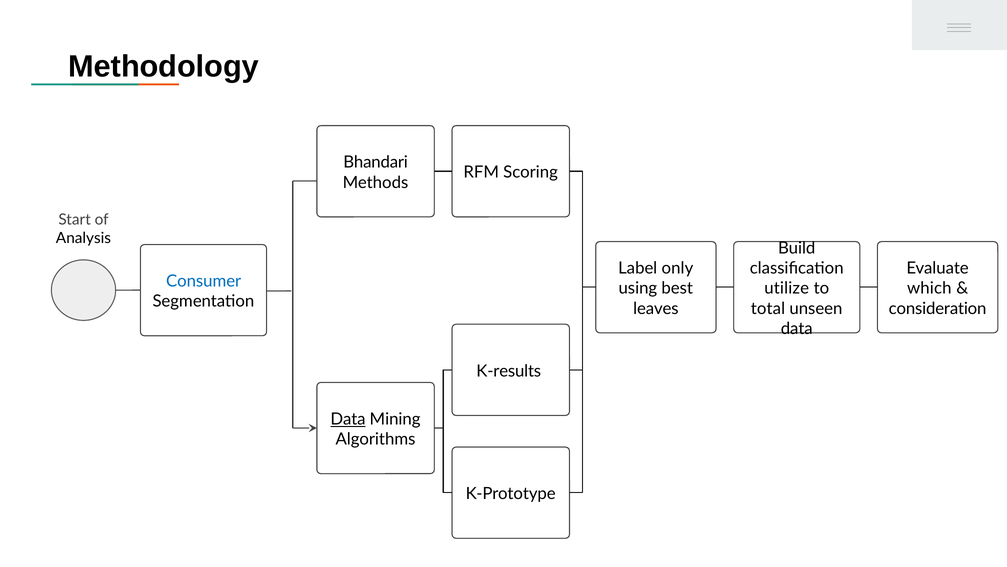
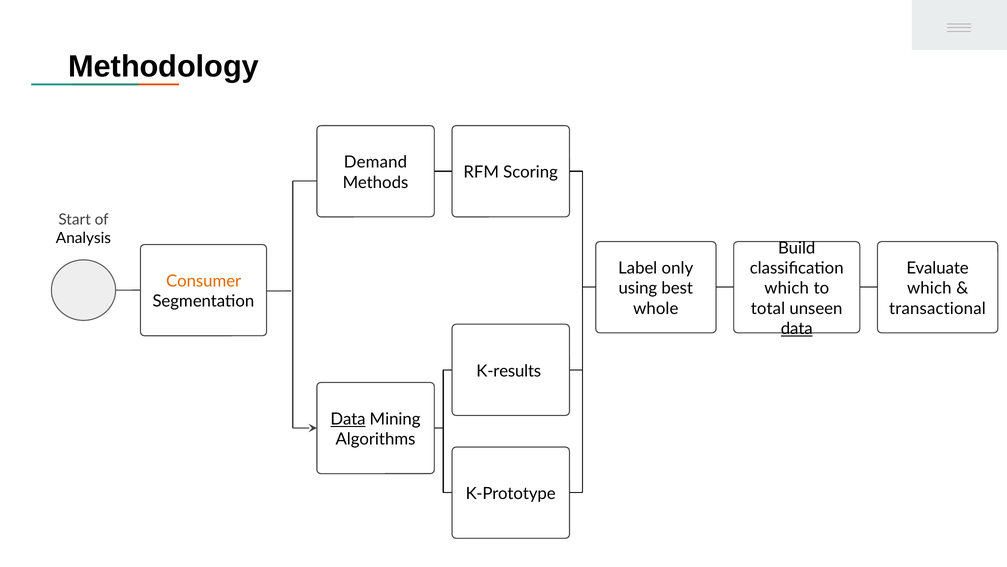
Bhandari: Bhandari -> Demand (375, 162)
Consumer colour: blue -> orange (204, 281)
utilize: utilize -> which (787, 288)
leaves: leaves -> whole (656, 308)
consideration: consideration -> transactional (937, 308)
data underline: none -> present (797, 328)
